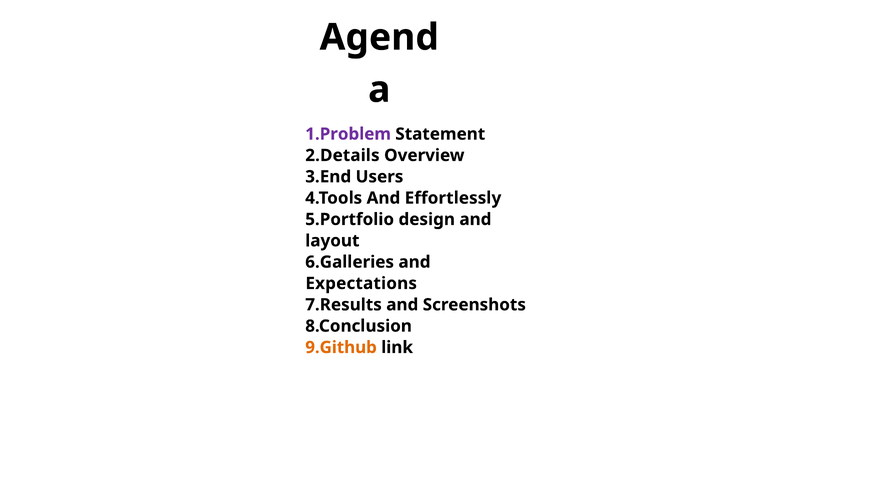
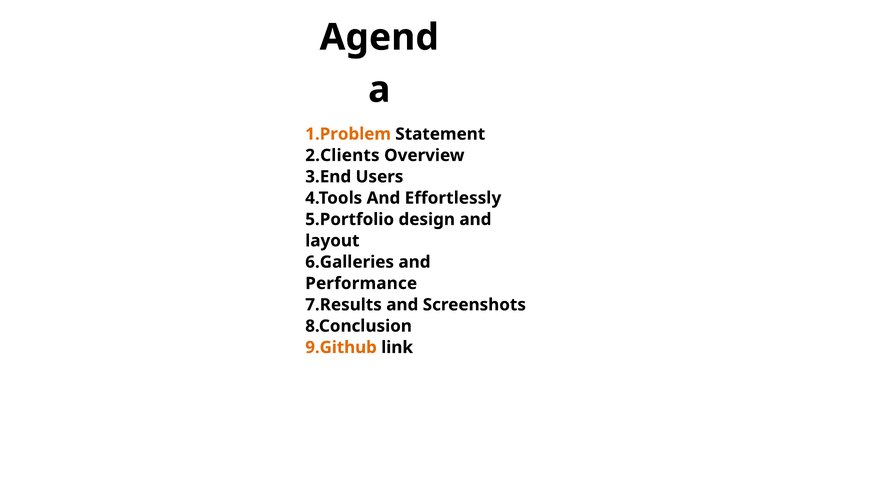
1.Problem colour: purple -> orange (348, 134)
2.Details: 2.Details -> 2.Clients (342, 155)
Expectations: Expectations -> Performance (361, 283)
